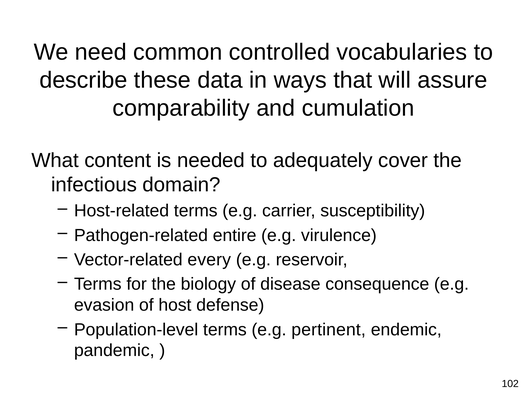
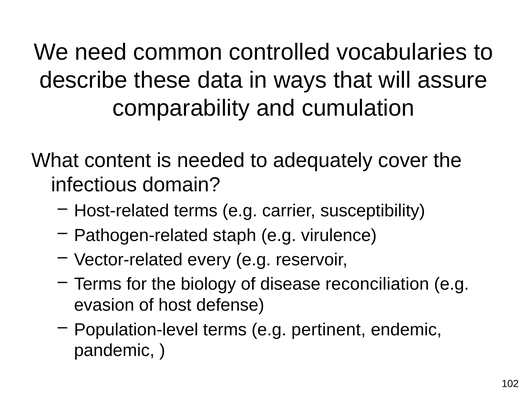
entire: entire -> staph (235, 235)
consequence: consequence -> reconciliation (377, 284)
